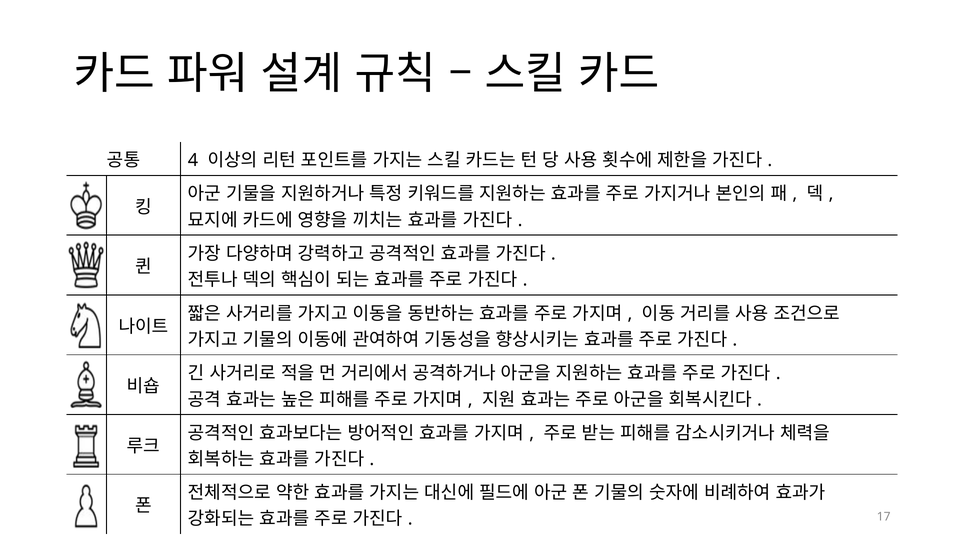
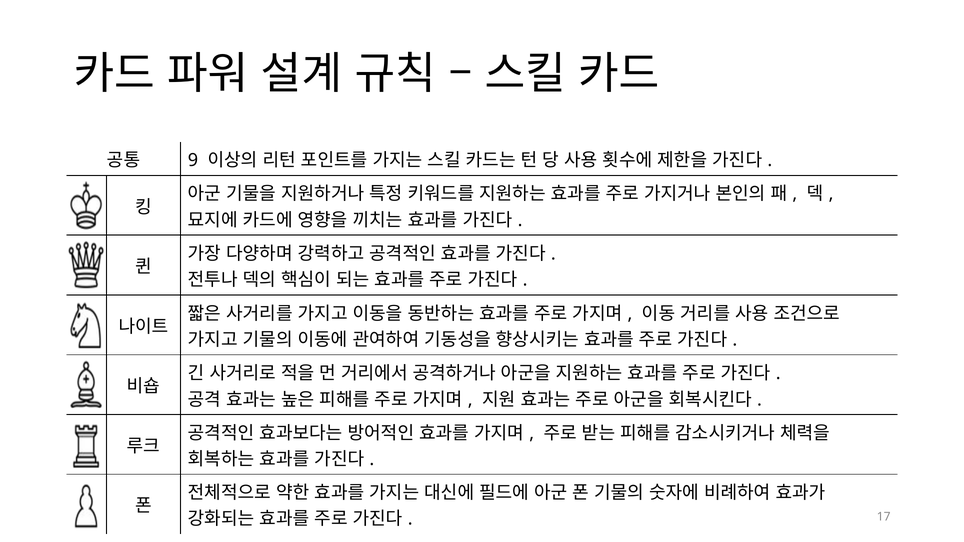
4: 4 -> 9 (193, 161)
